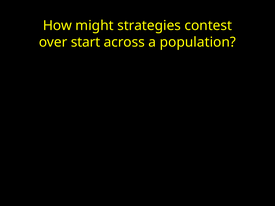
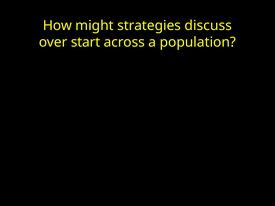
contest: contest -> discuss (208, 26)
